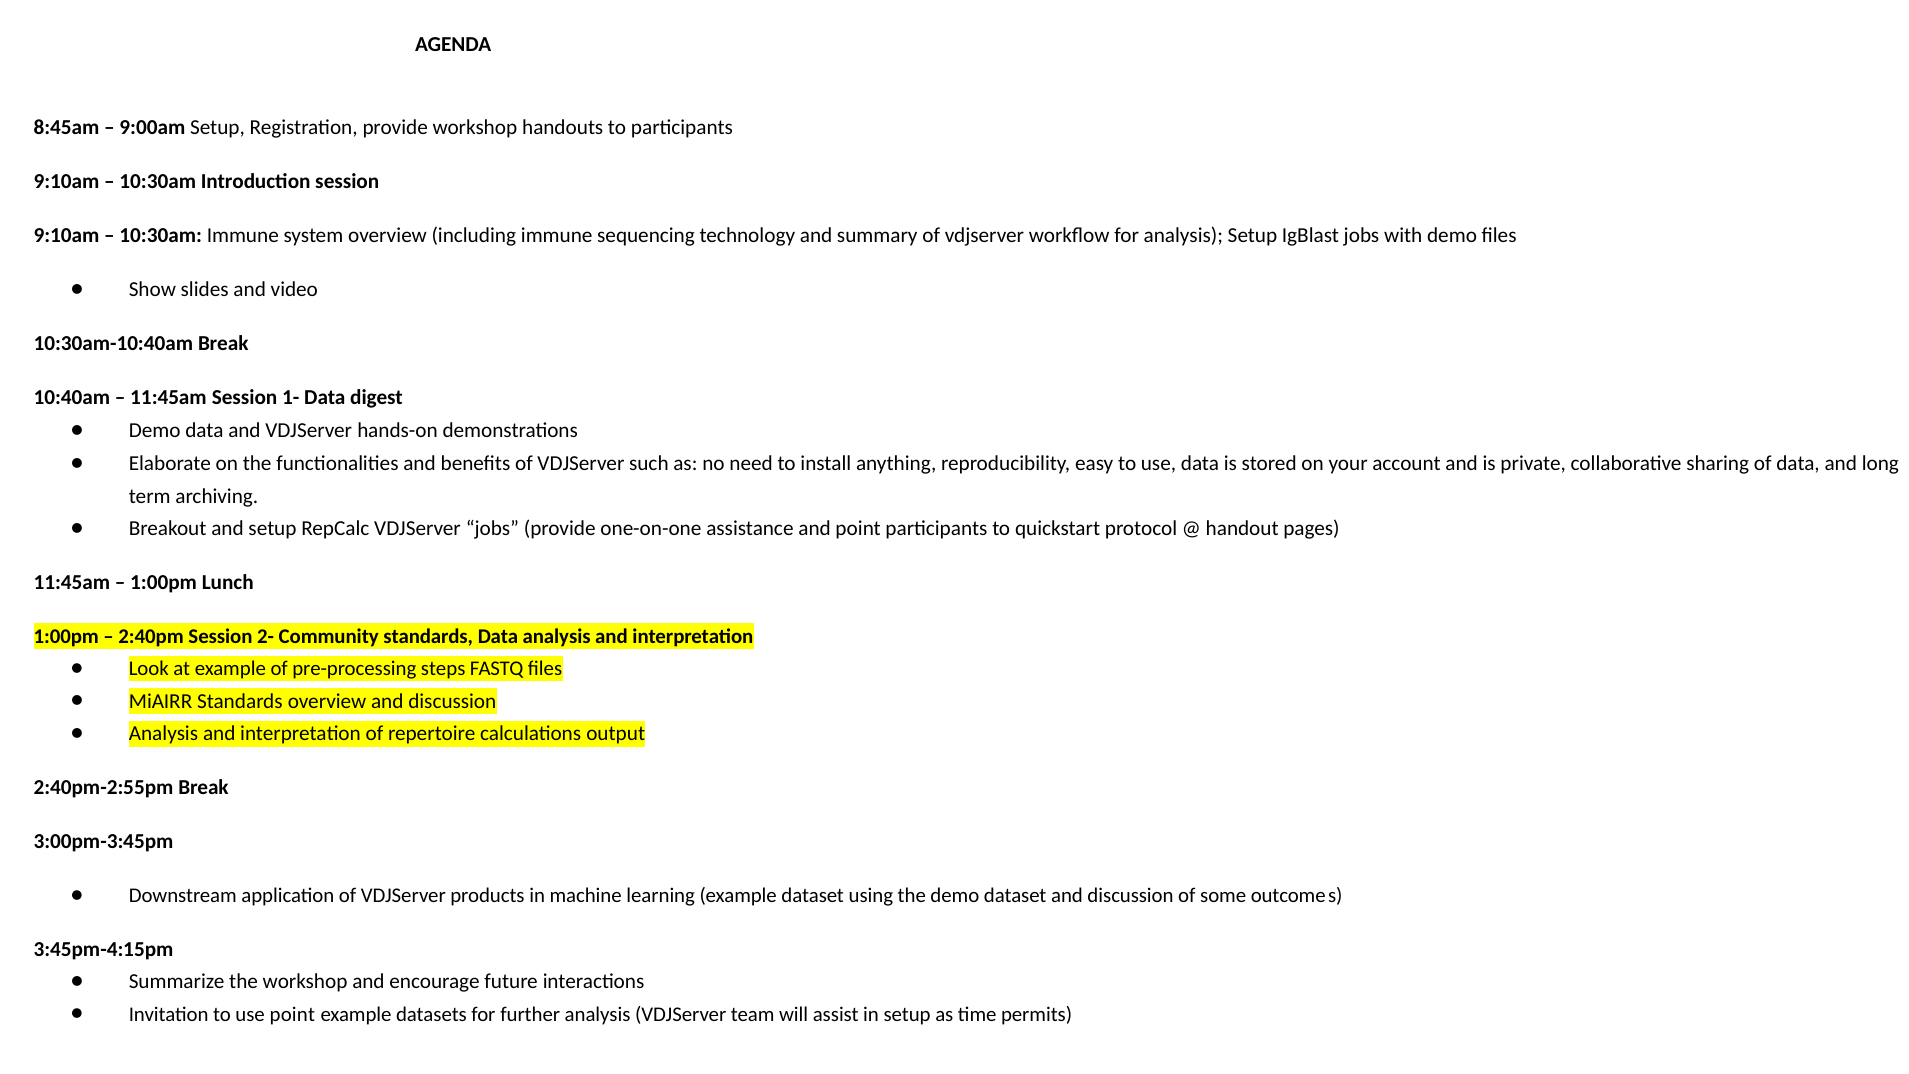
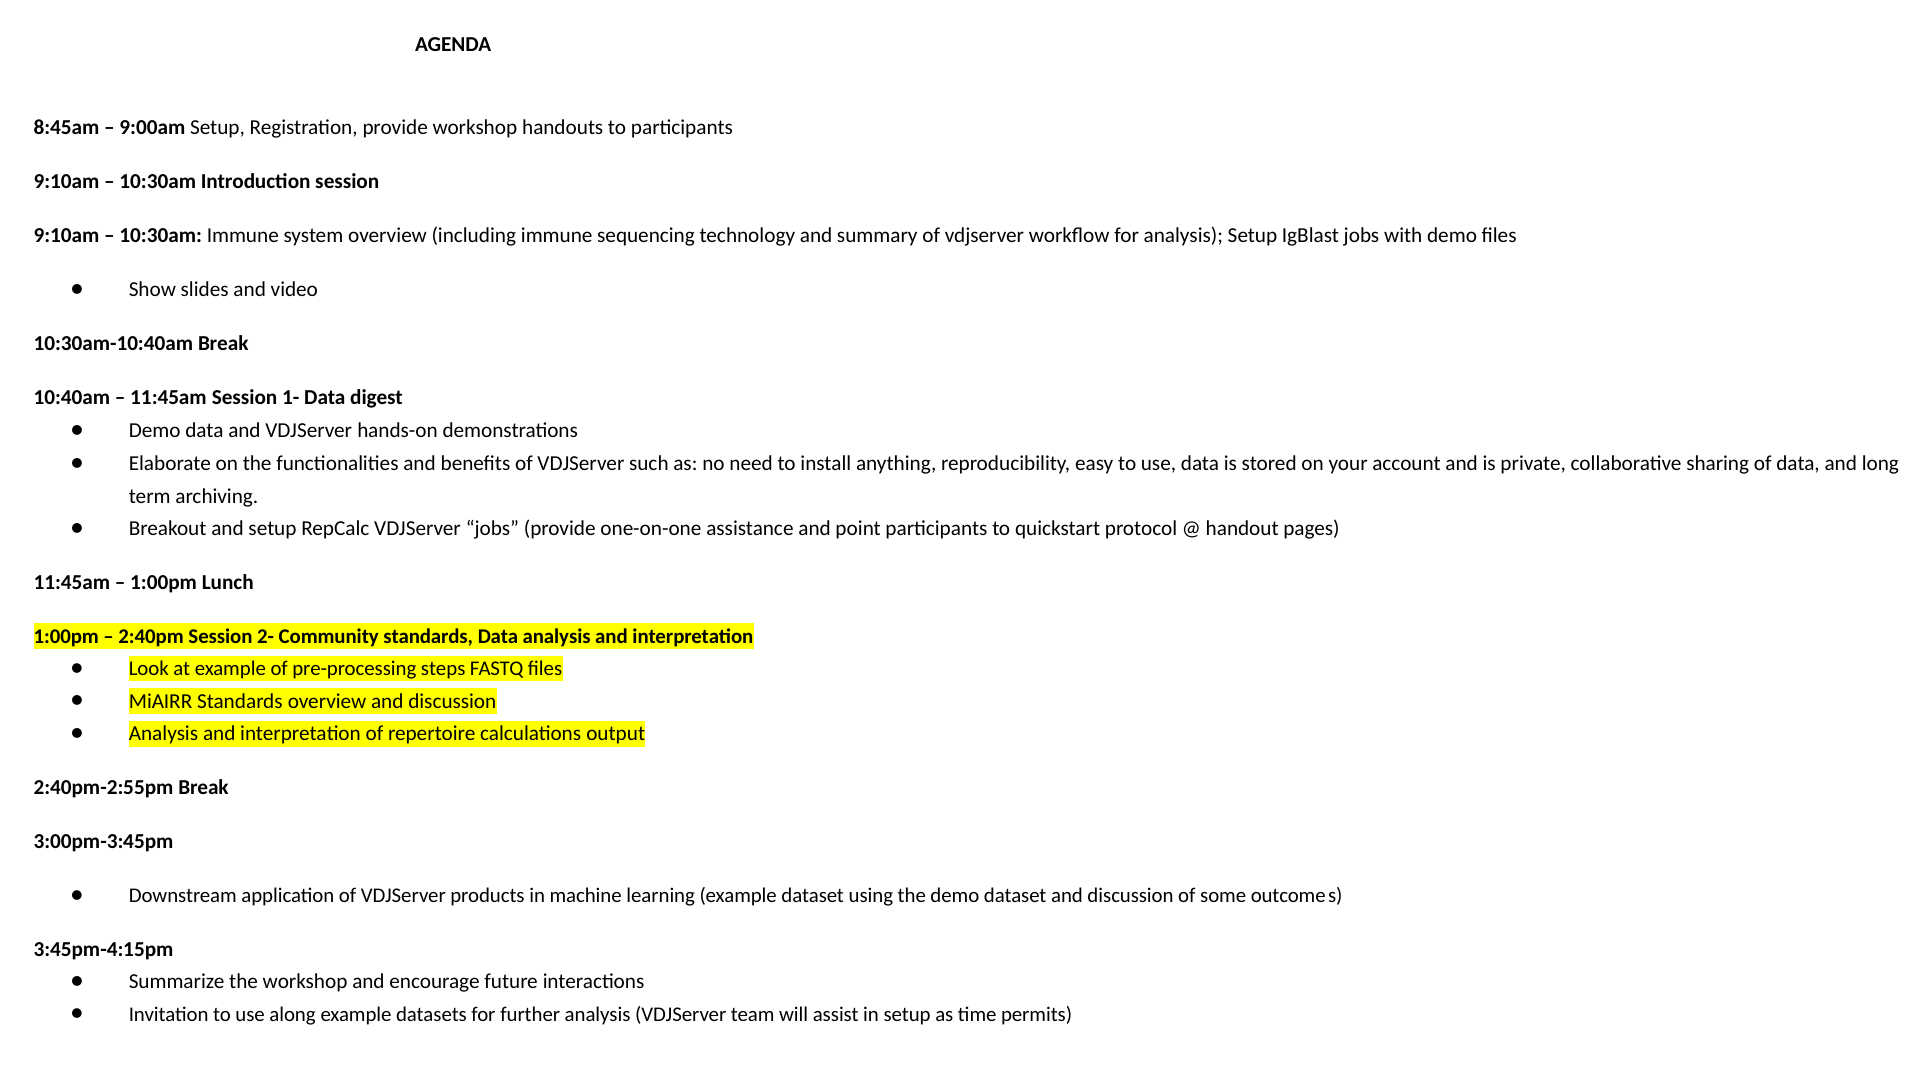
use point: point -> along (293, 1014)
